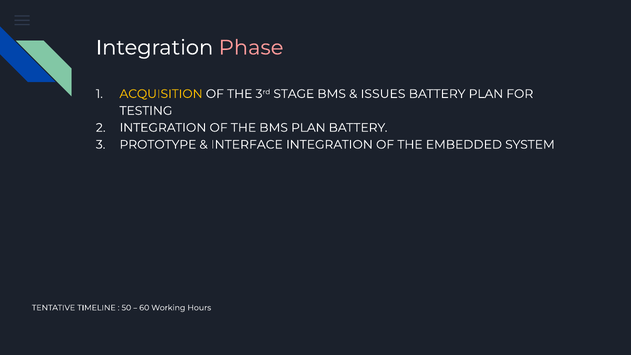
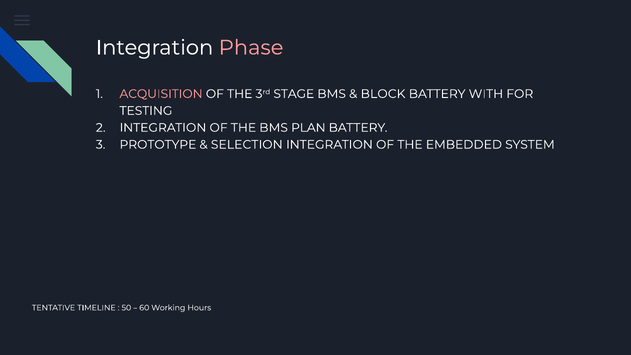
ACQUISITION colour: yellow -> pink (161, 94)
ISSUES: ISSUES -> BLOCK (383, 94)
BATTERY PLAN: PLAN -> WITH (486, 94)
INTERFACE: INTERFACE -> SELECTION (247, 145)
